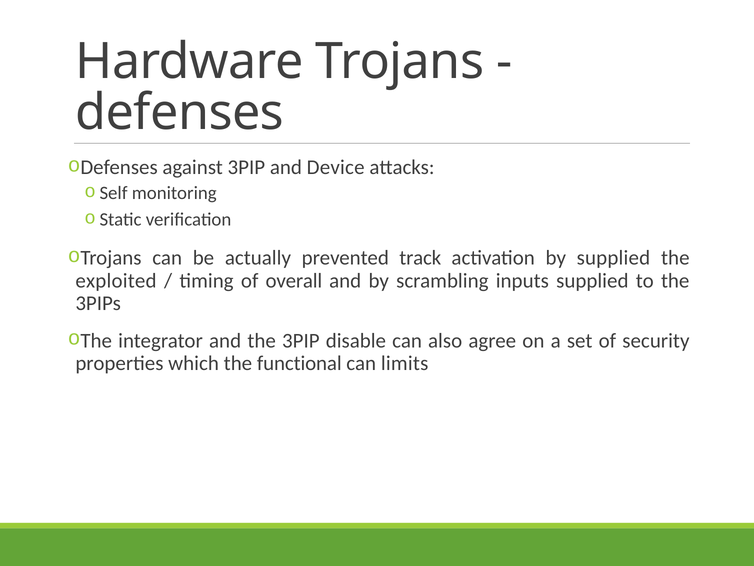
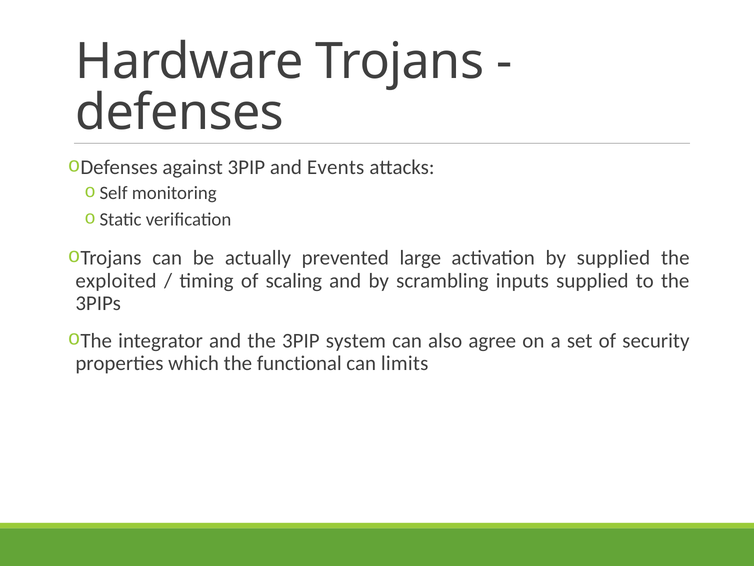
Device: Device -> Events (336, 167)
track: track -> large (420, 258)
overall: overall -> scaling (294, 280)
disable: disable -> system (356, 340)
